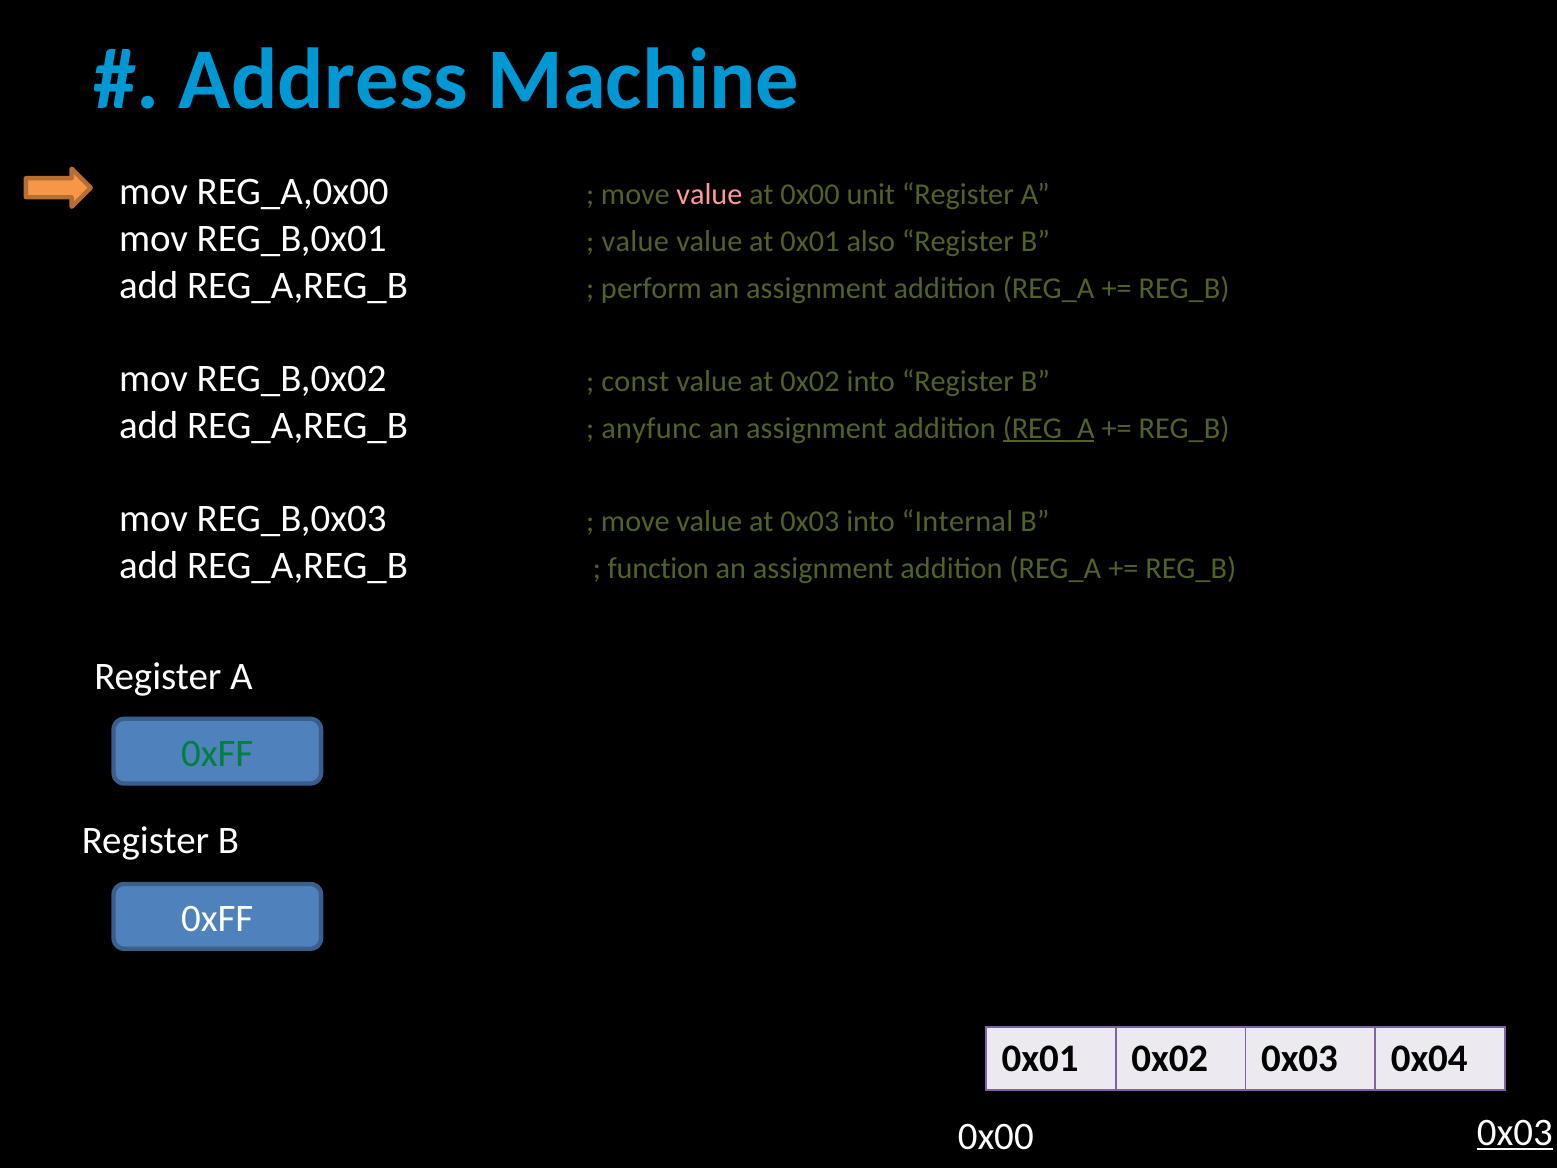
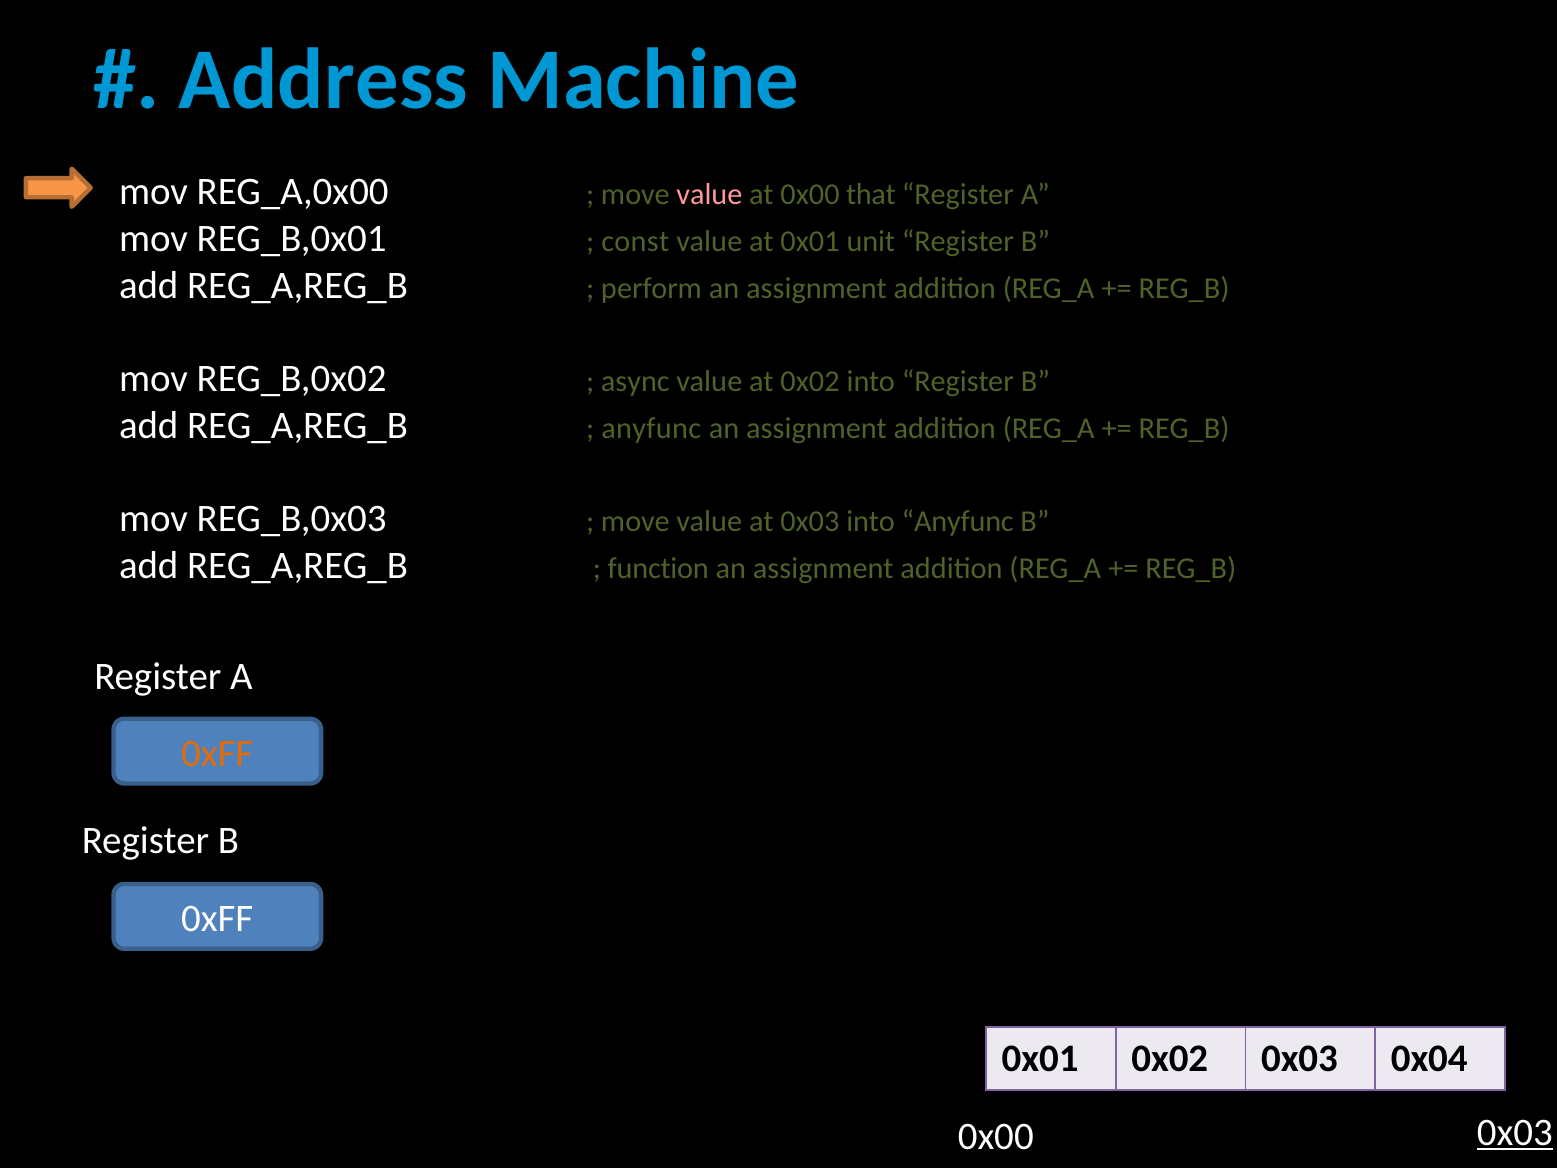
unit: unit -> that (871, 195)
value: value -> const (635, 241)
also: also -> unit (871, 241)
const: const -> async (635, 382)
REG_A underline: present -> none (1049, 428)
into Internal: Internal -> Anyfunc (958, 522)
0xFF colour: green -> orange (217, 754)
